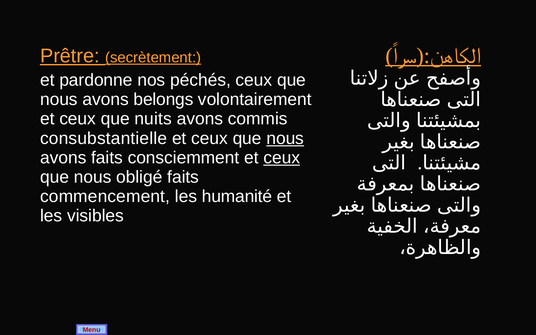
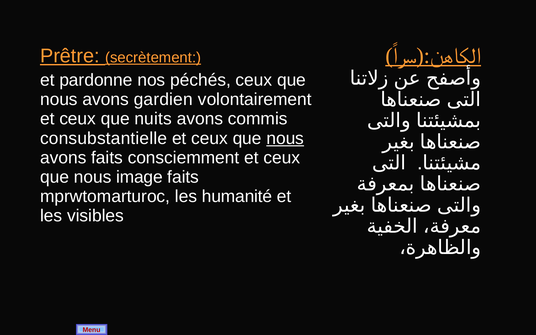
belongs: belongs -> gardien (163, 100)
ceux underline: present -> none (282, 158)
obligé: obligé -> image (139, 177)
commencement: commencement -> mprwtomarturoc (105, 196)
